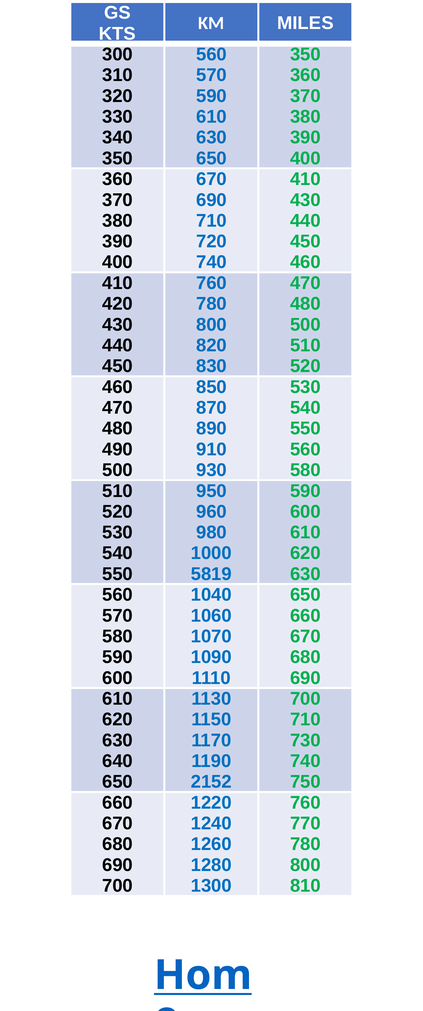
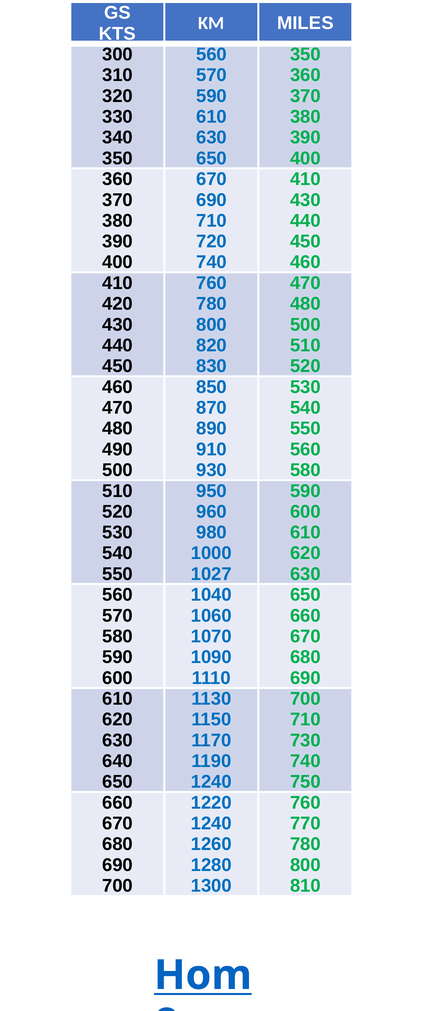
5819: 5819 -> 1027 (211, 575)
2152: 2152 -> 1240 (211, 783)
